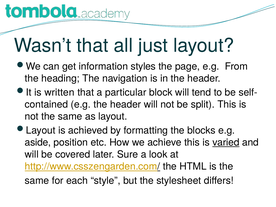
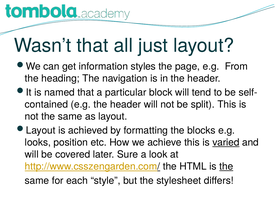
written: written -> named (59, 92)
aside: aside -> looks (38, 142)
the underline: none -> present (226, 166)
